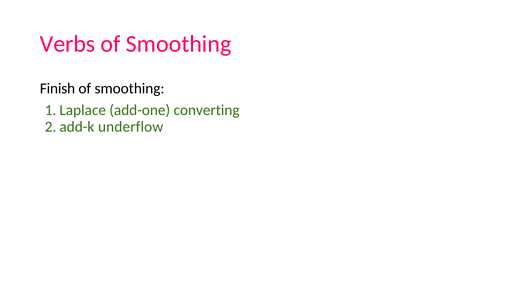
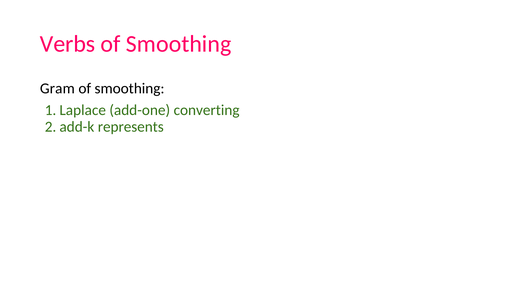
Finish: Finish -> Gram (57, 88)
underflow: underflow -> represents (131, 127)
